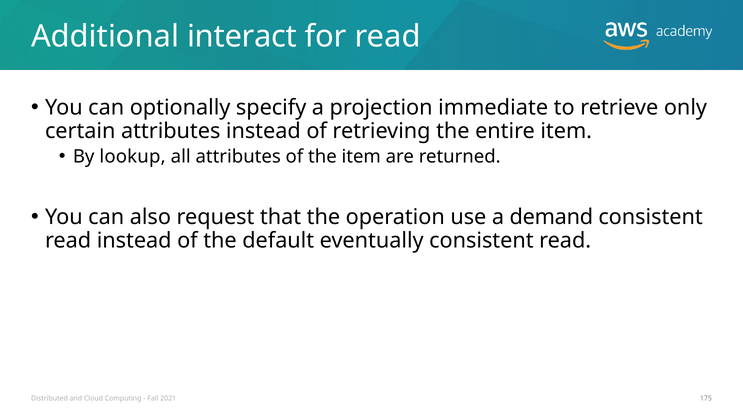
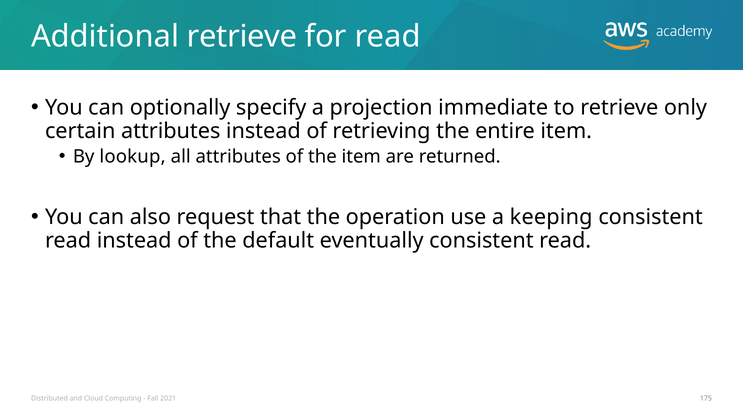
Additional interact: interact -> retrieve (242, 36)
demand: demand -> keeping (551, 217)
